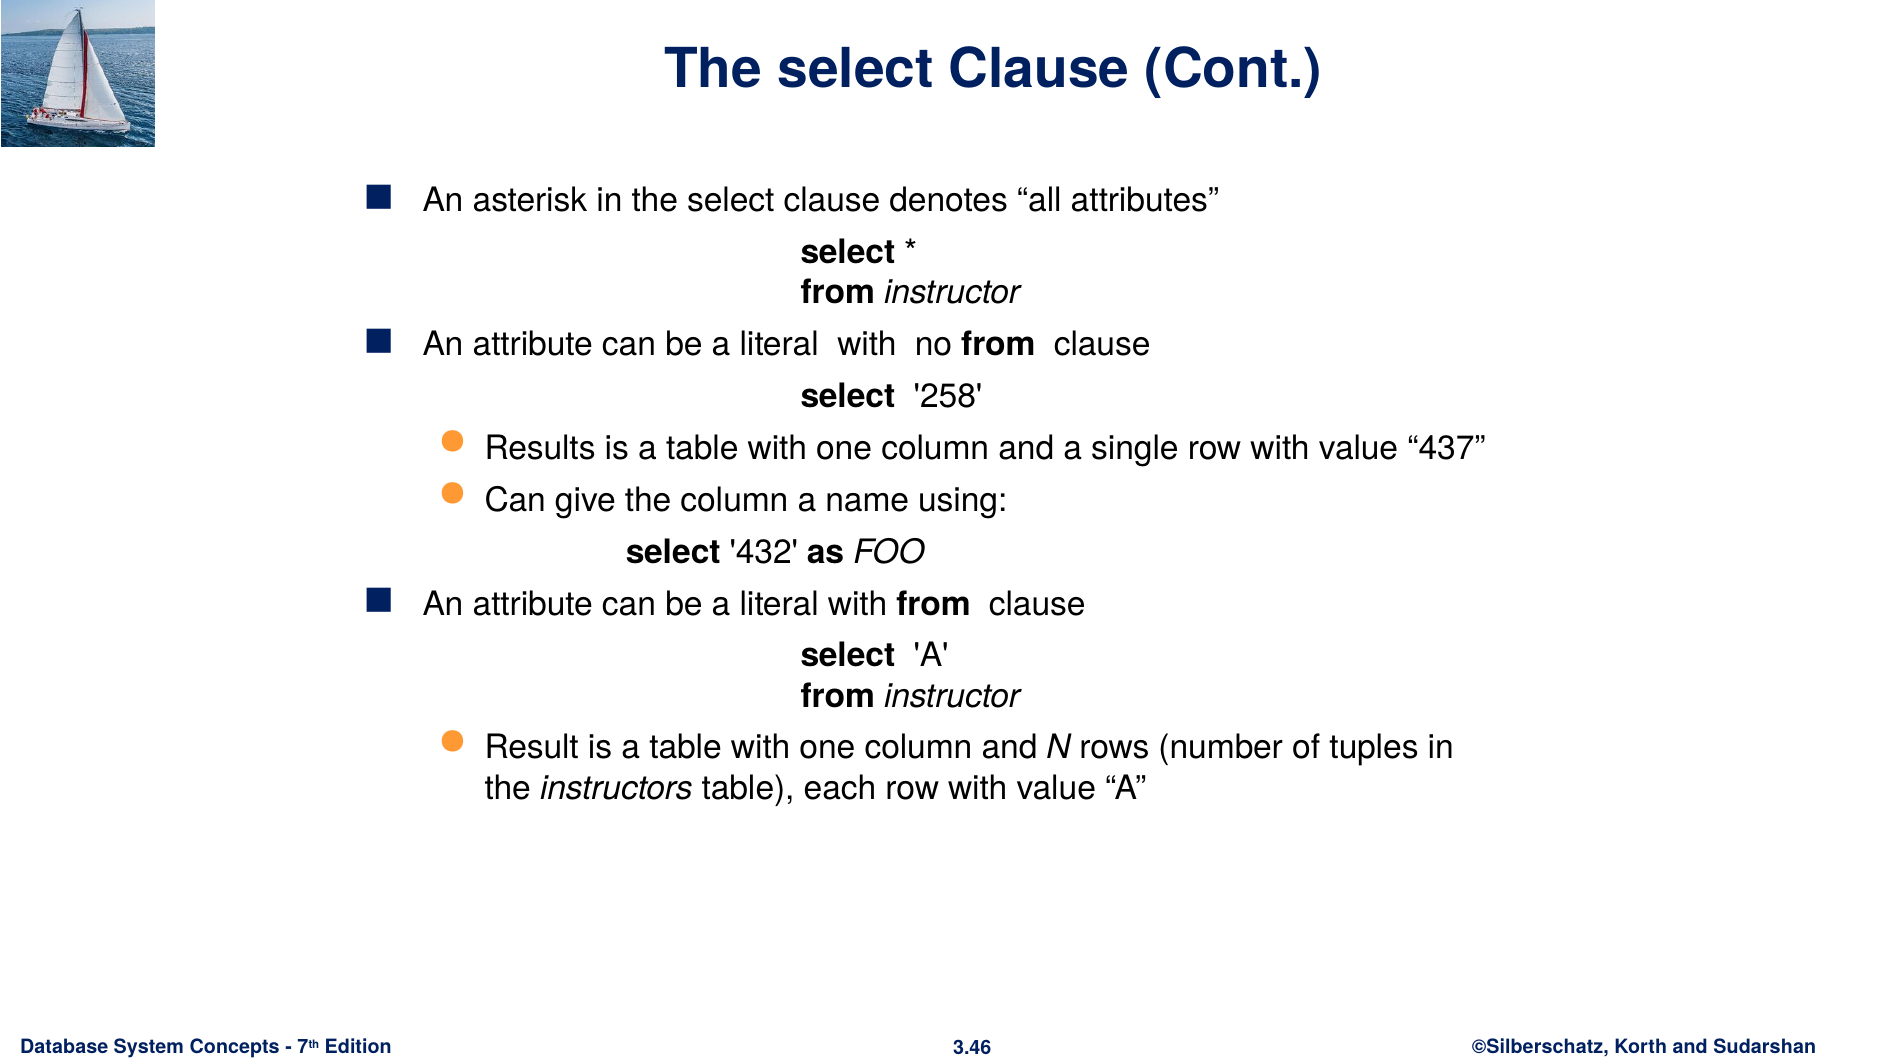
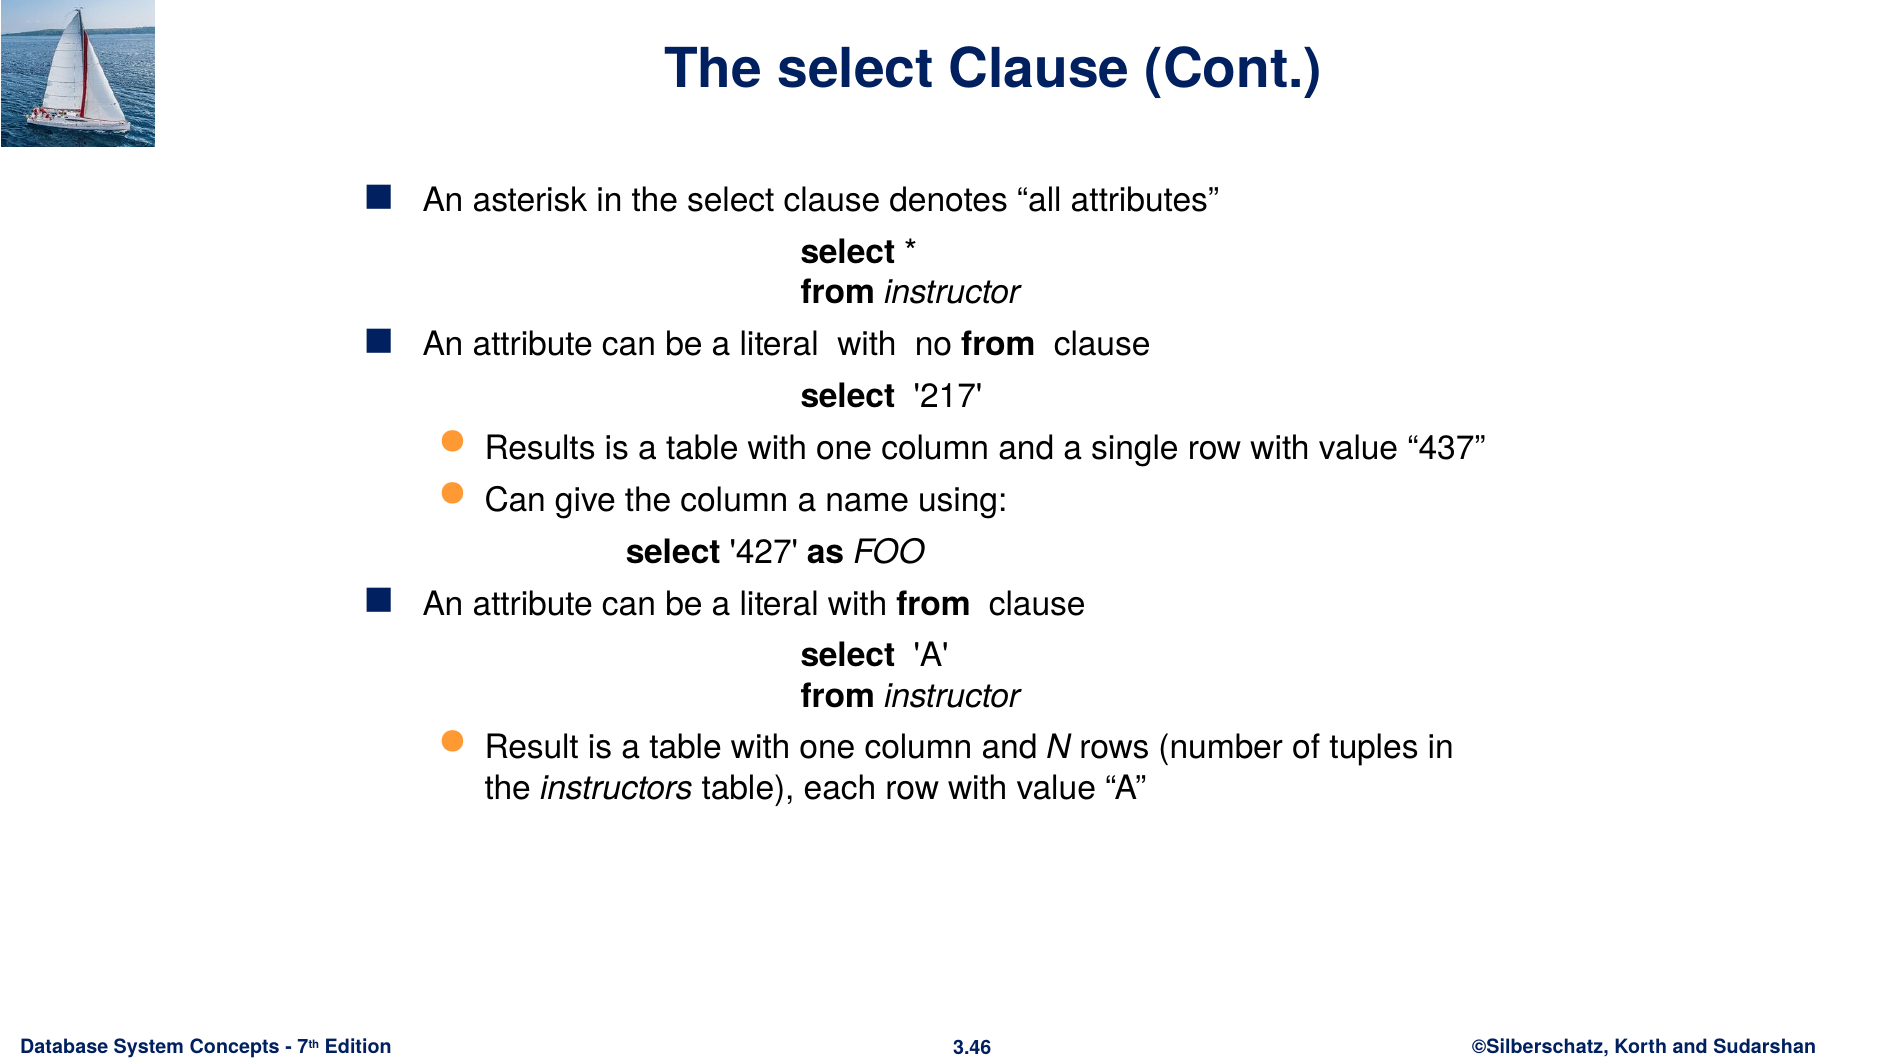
258: 258 -> 217 (948, 397)
432: 432 -> 427 (764, 552)
